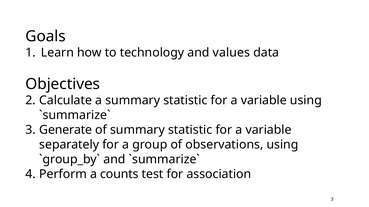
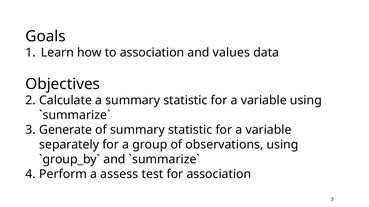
to technology: technology -> association (152, 53)
counts: counts -> assess (119, 174)
